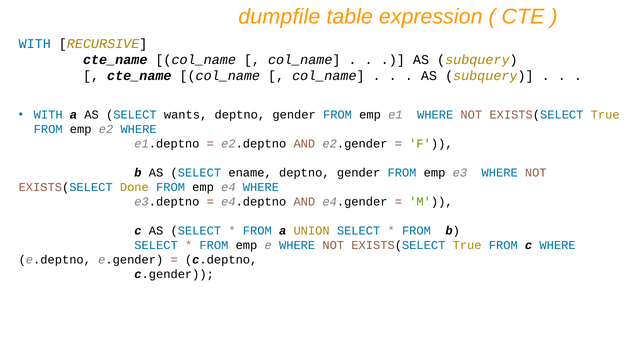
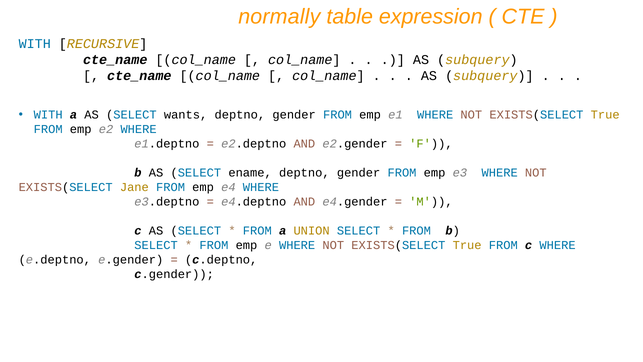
dumpfile: dumpfile -> normally (279, 17)
Done: Done -> Jane (134, 187)
